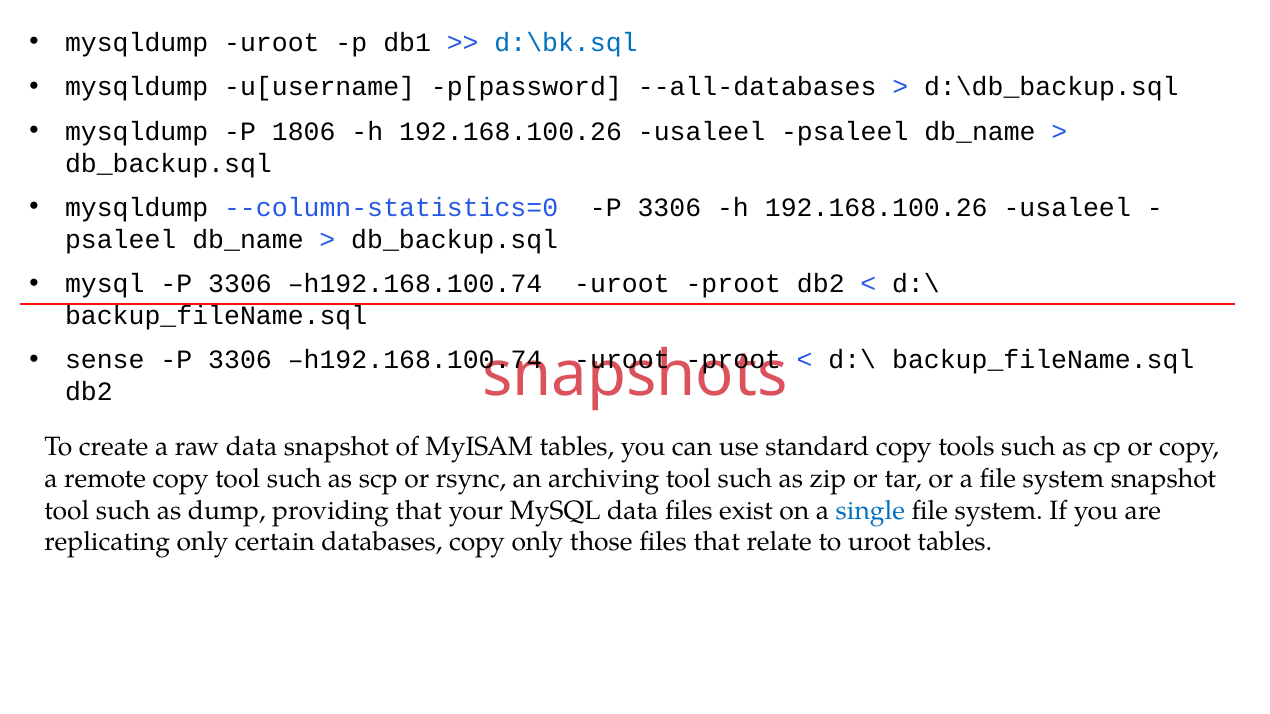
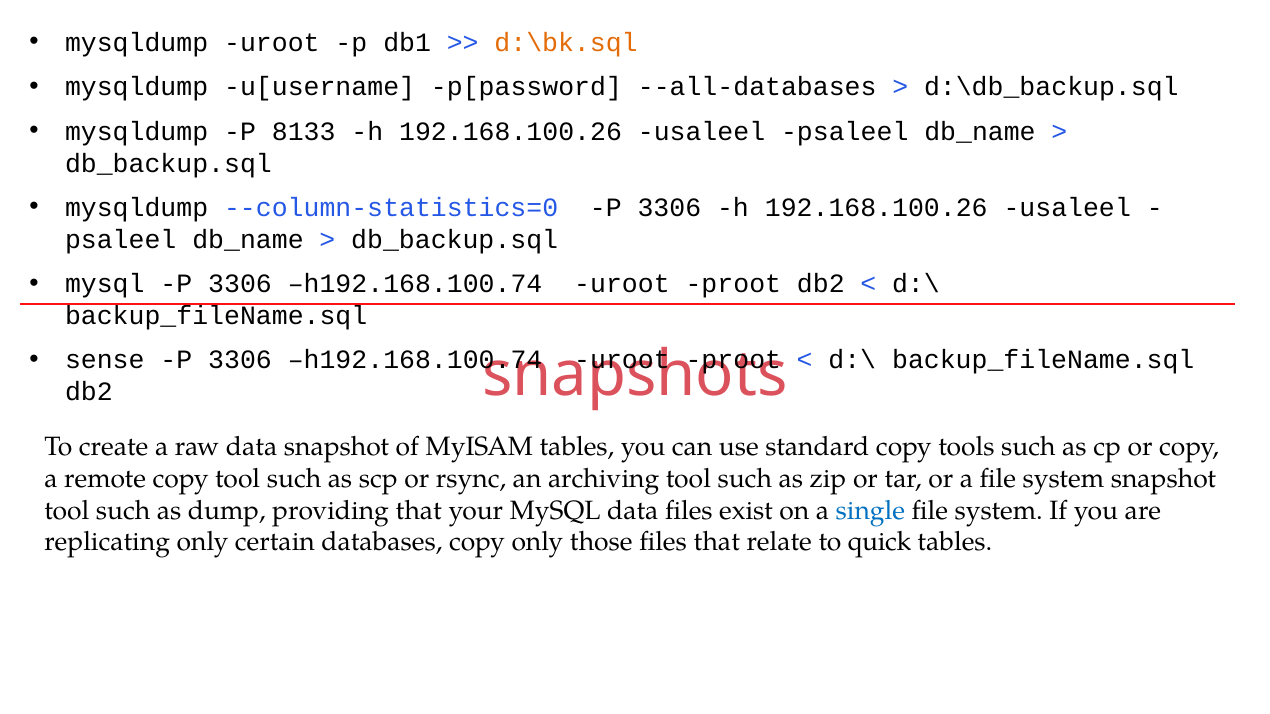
d:\bk.sql colour: blue -> orange (566, 43)
1806: 1806 -> 8133 (304, 132)
to uroot: uroot -> quick (880, 542)
